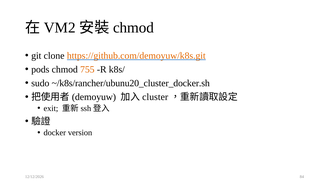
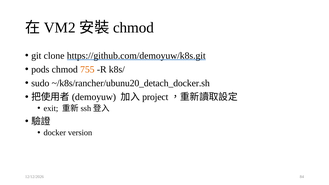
https://github.com/demoyuw/k8s.git colour: orange -> black (136, 56)
~/k8s/rancher/ubunu20_cluster_docker.sh: ~/k8s/rancher/ubunu20_cluster_docker.sh -> ~/k8s/rancher/ubunu20_detach_docker.sh (131, 83)
cluster: cluster -> project (155, 97)
